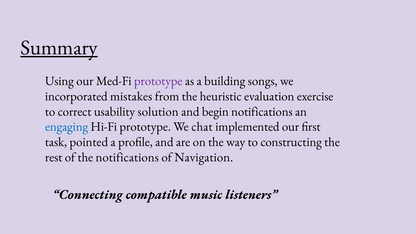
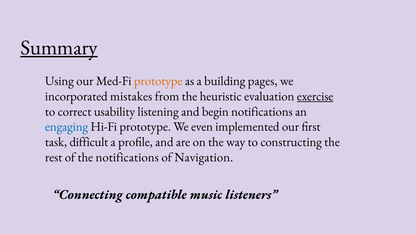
prototype colour: purple -> orange (158, 81)
songs: songs -> pages (263, 81)
exercise underline: none -> present (315, 96)
solution: solution -> listening (158, 111)
chat: chat -> even (202, 127)
pointed: pointed -> difficult (89, 142)
